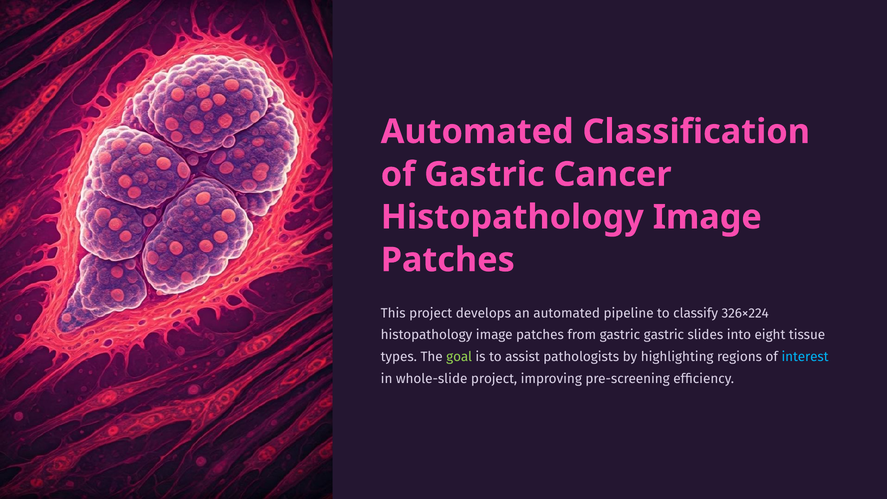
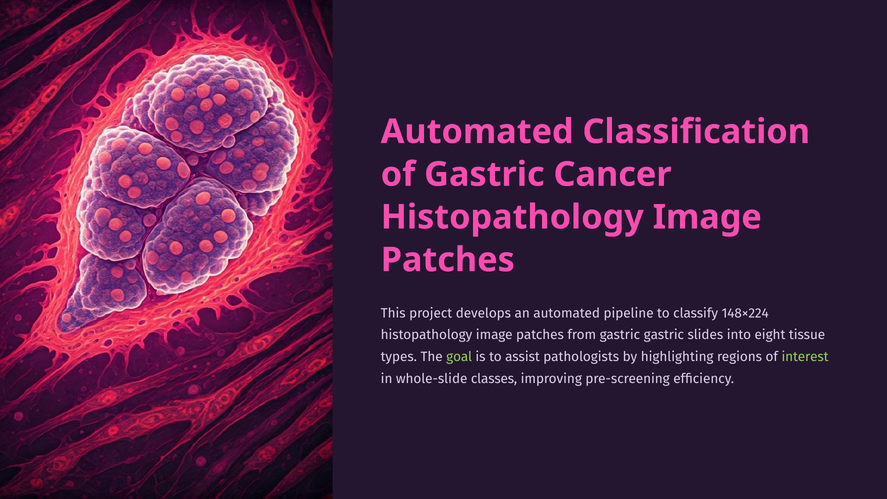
326×224: 326×224 -> 148×224 (745, 313)
interest colour: light blue -> light green (805, 357)
whole-slide project: project -> classes (494, 379)
